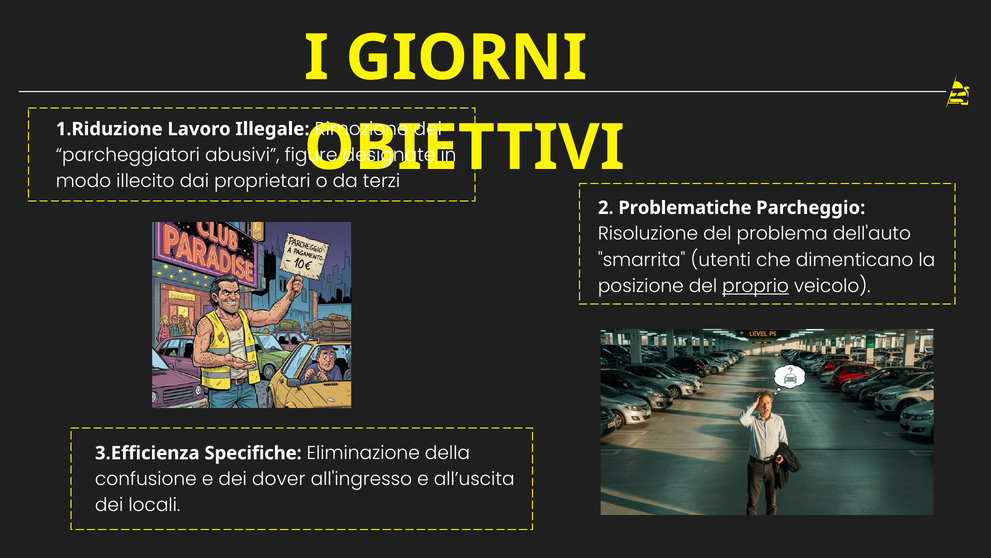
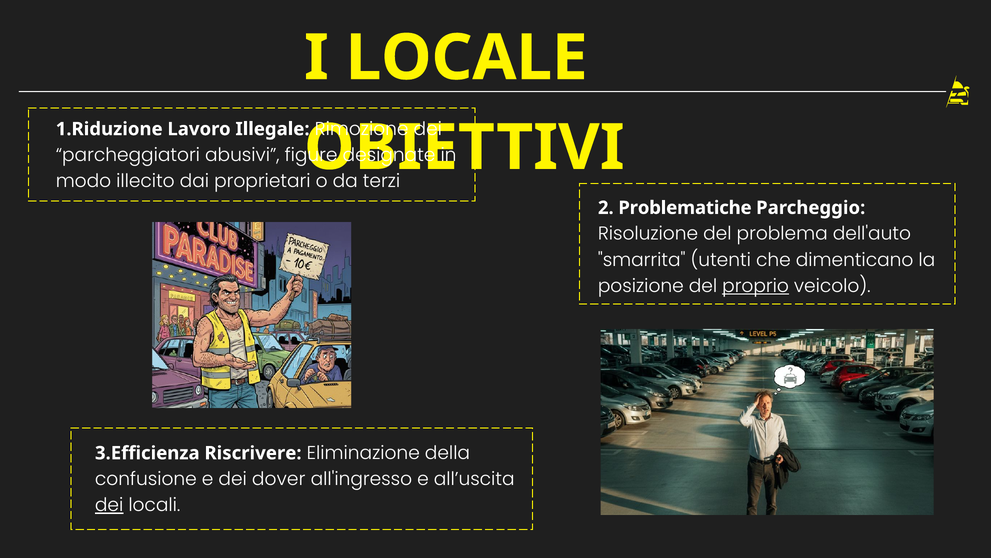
GIORNI: GIORNI -> LOCALE (467, 58)
Specifiche: Specifiche -> Riscrivere (253, 453)
dei underline: none -> present (109, 505)
